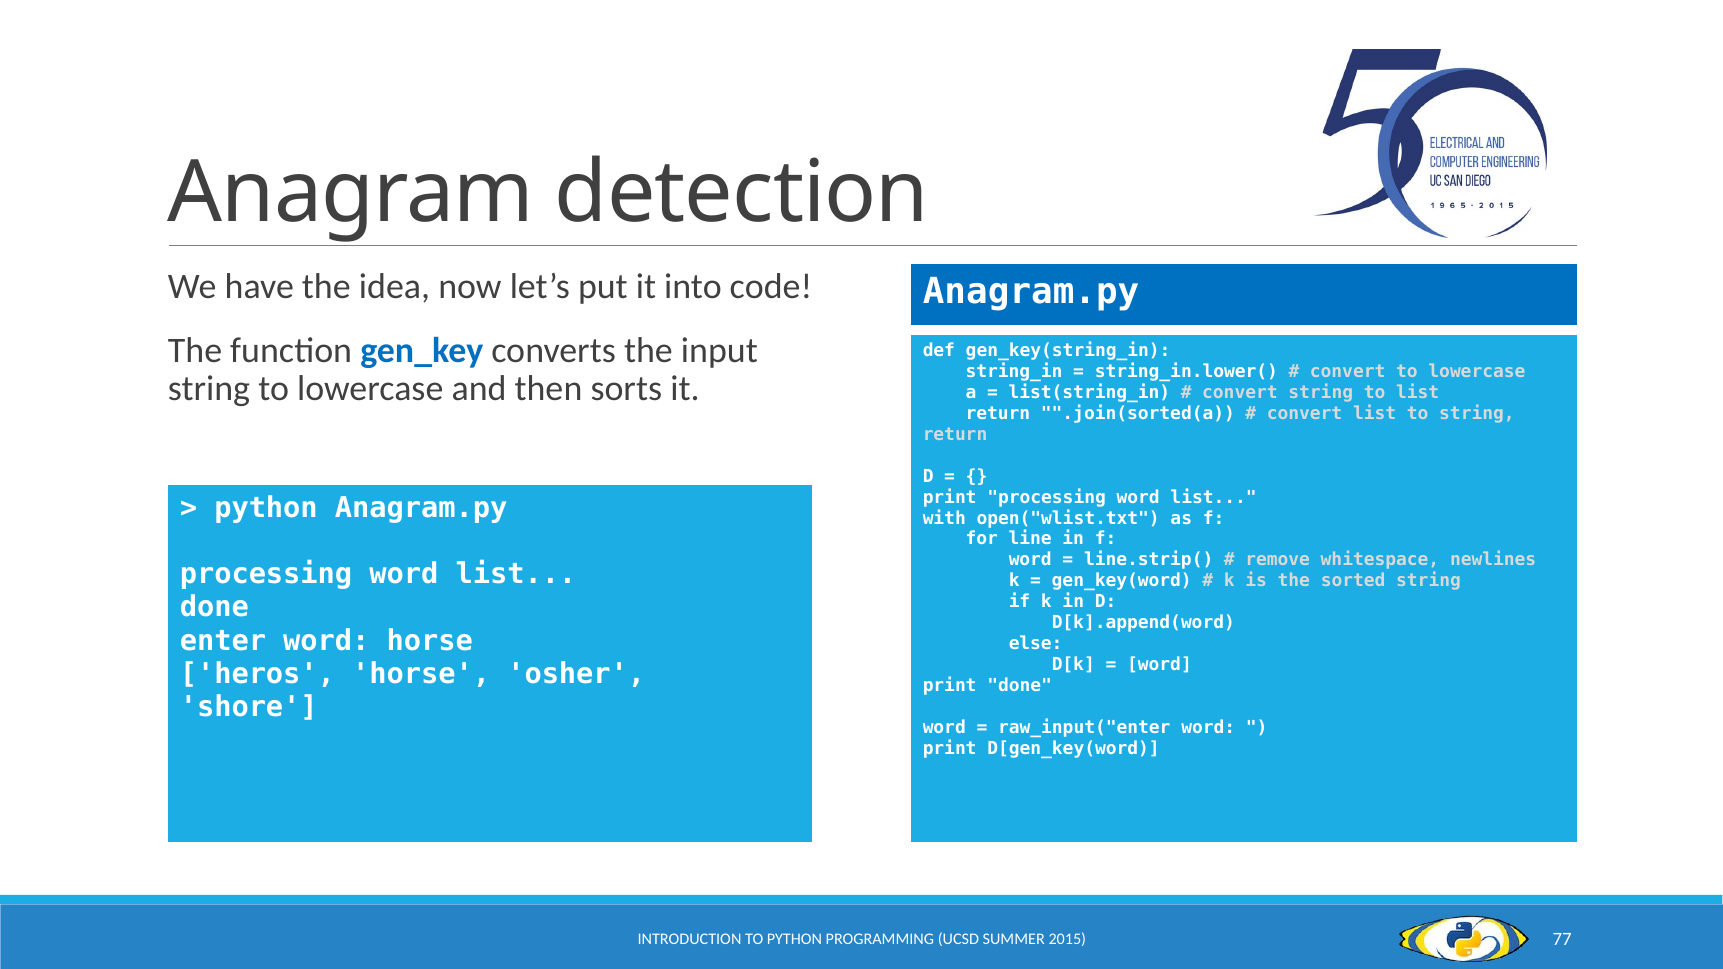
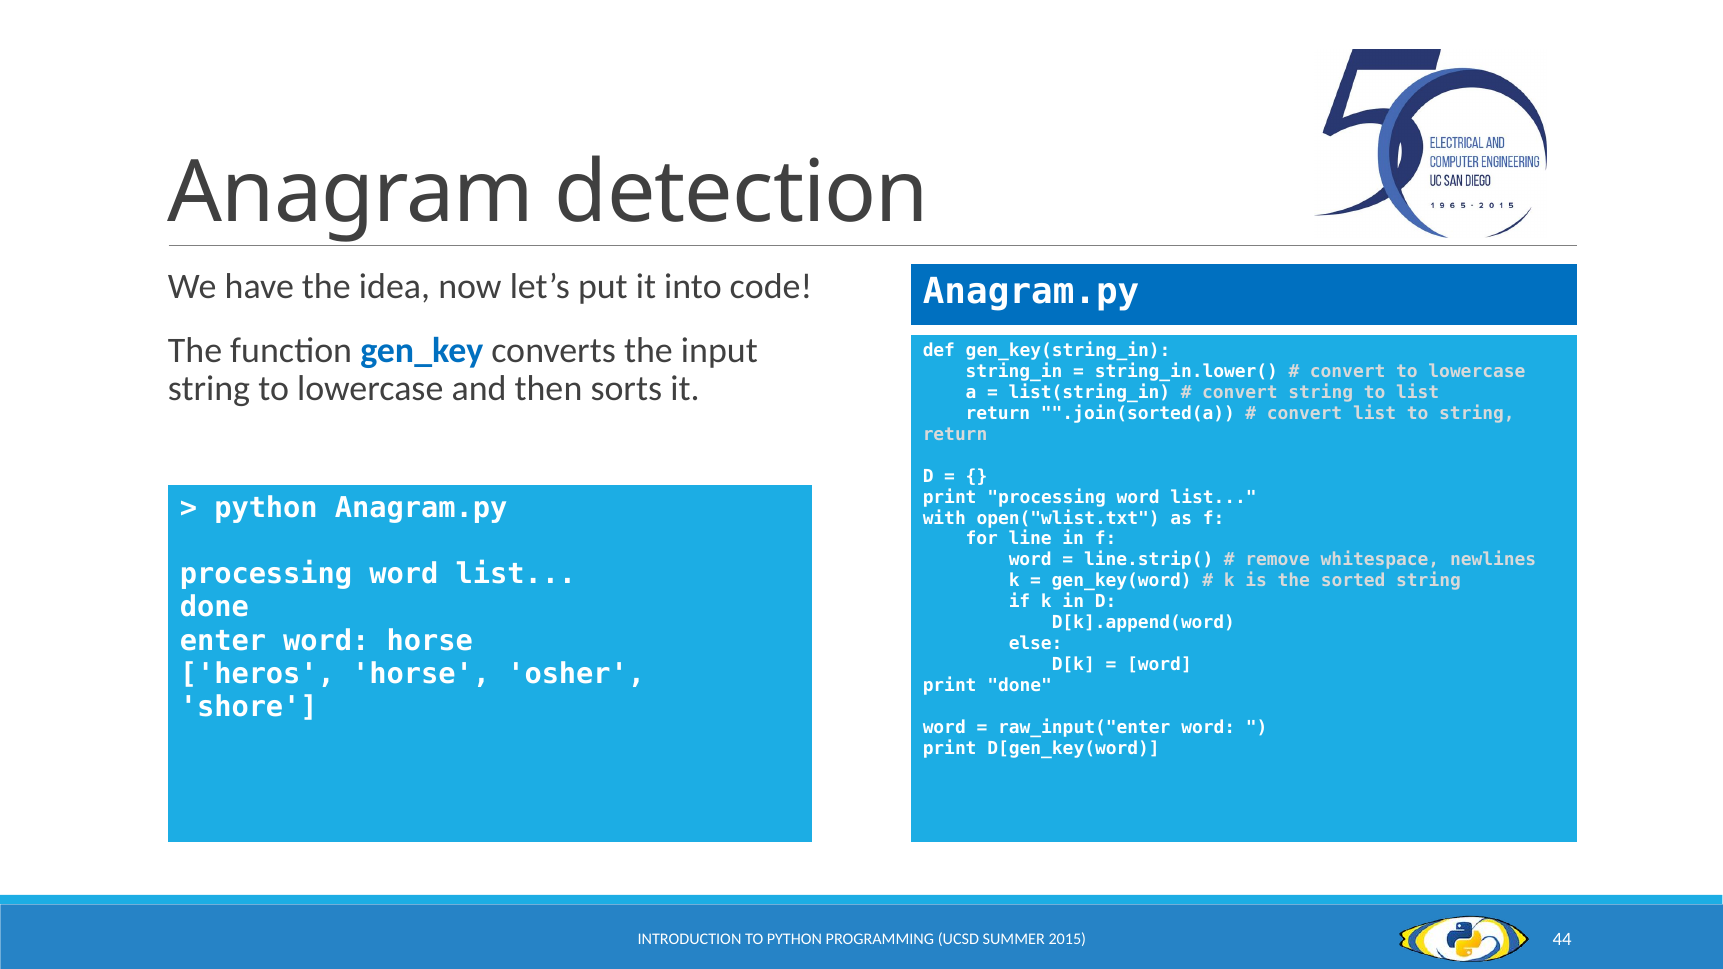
77: 77 -> 44 (1562, 940)
